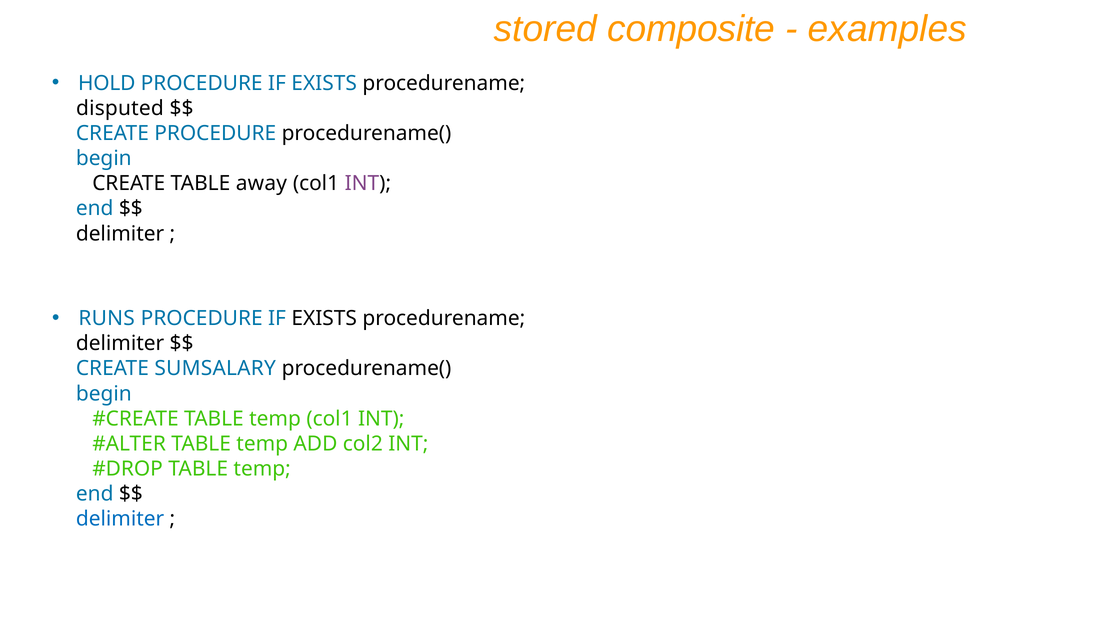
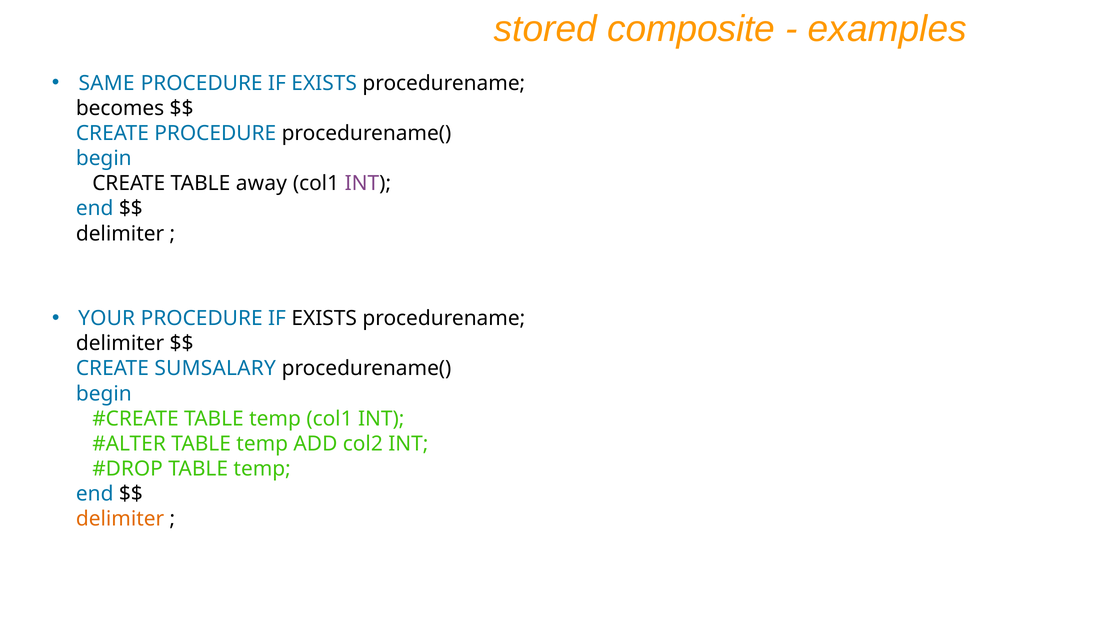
HOLD: HOLD -> SAME (107, 83)
disputed: disputed -> becomes (120, 108)
RUNS: RUNS -> YOUR (107, 319)
delimiter colour: blue -> orange (120, 519)
